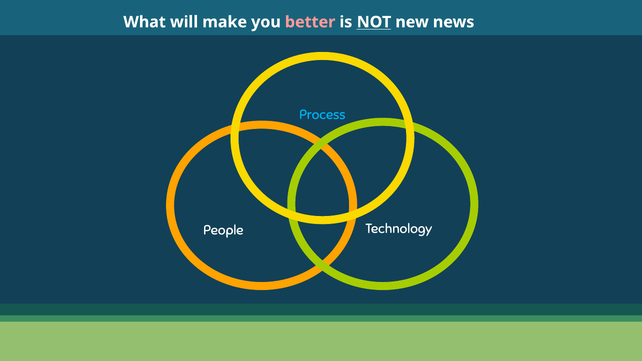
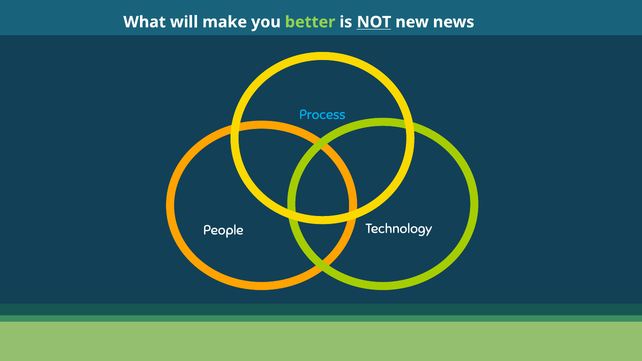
better colour: pink -> light green (310, 22)
